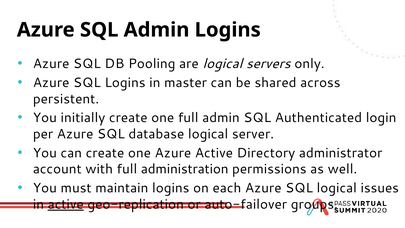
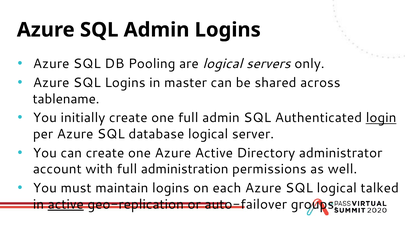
persistent: persistent -> tablename (66, 99)
login underline: none -> present (381, 118)
issues: issues -> talked (380, 188)
